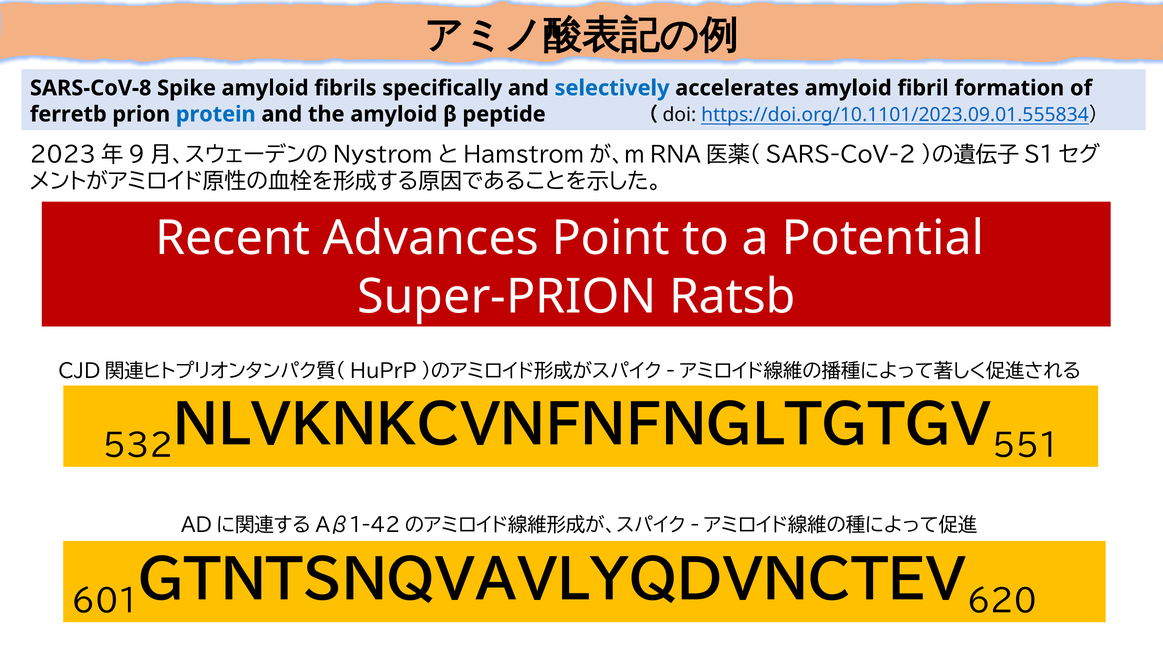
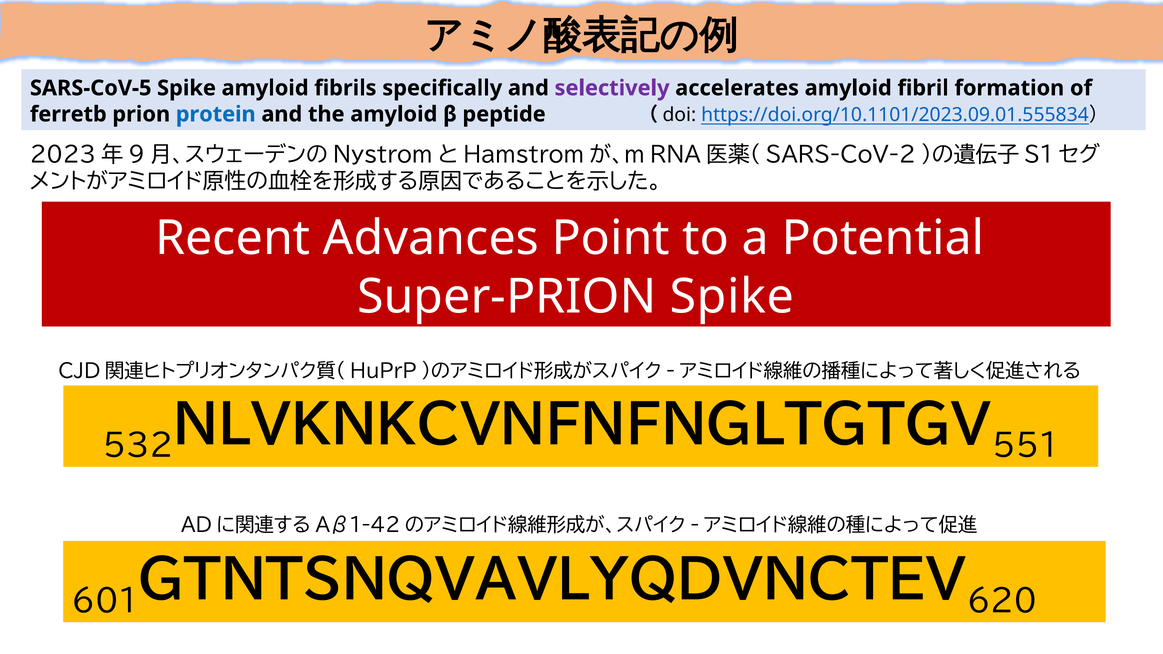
SARS-CoV-8: SARS-CoV-8 -> SARS-CoV-5 (91, 88)
selectively colour: blue -> purple (612, 88)
Super-PRION Ratsb: Ratsb -> Spike (732, 297)
